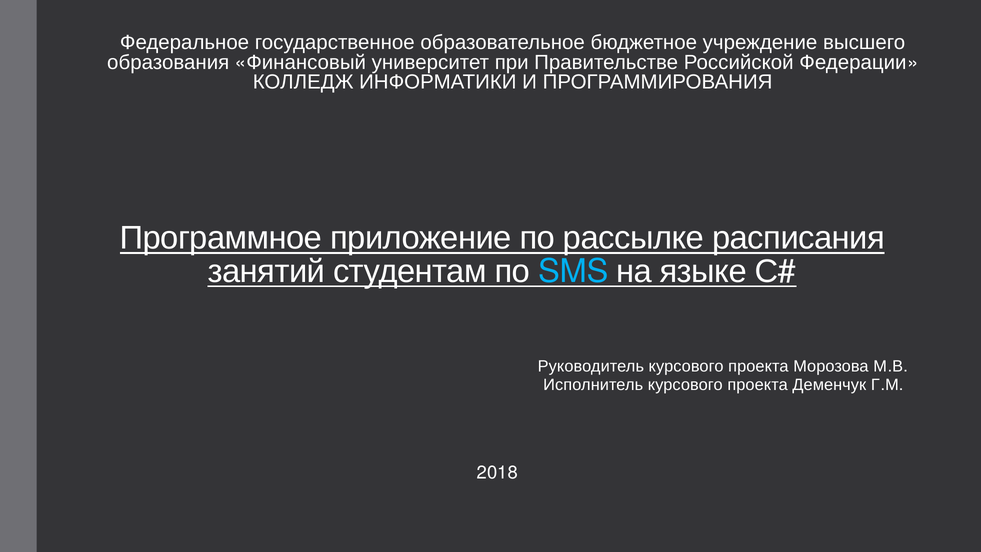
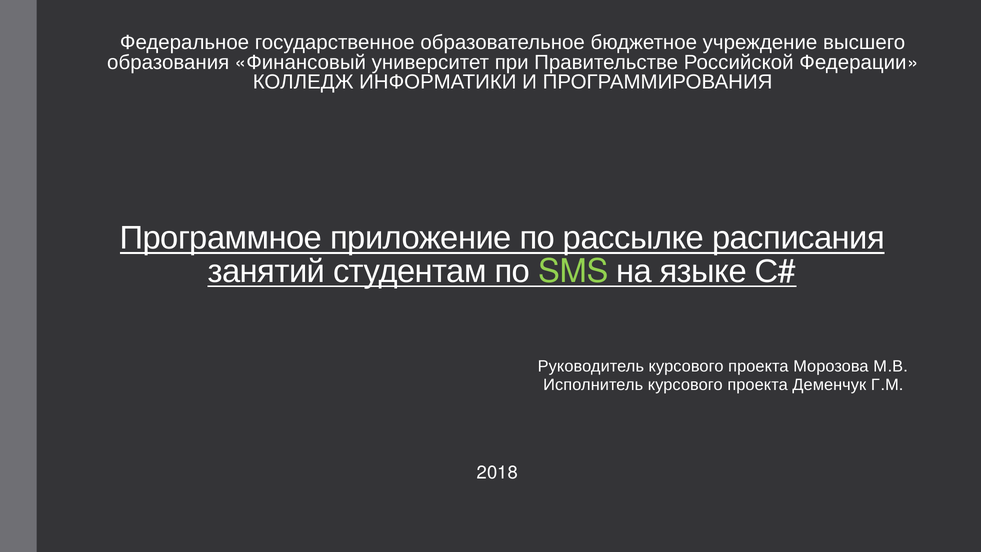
SMS colour: light blue -> light green (573, 271)
